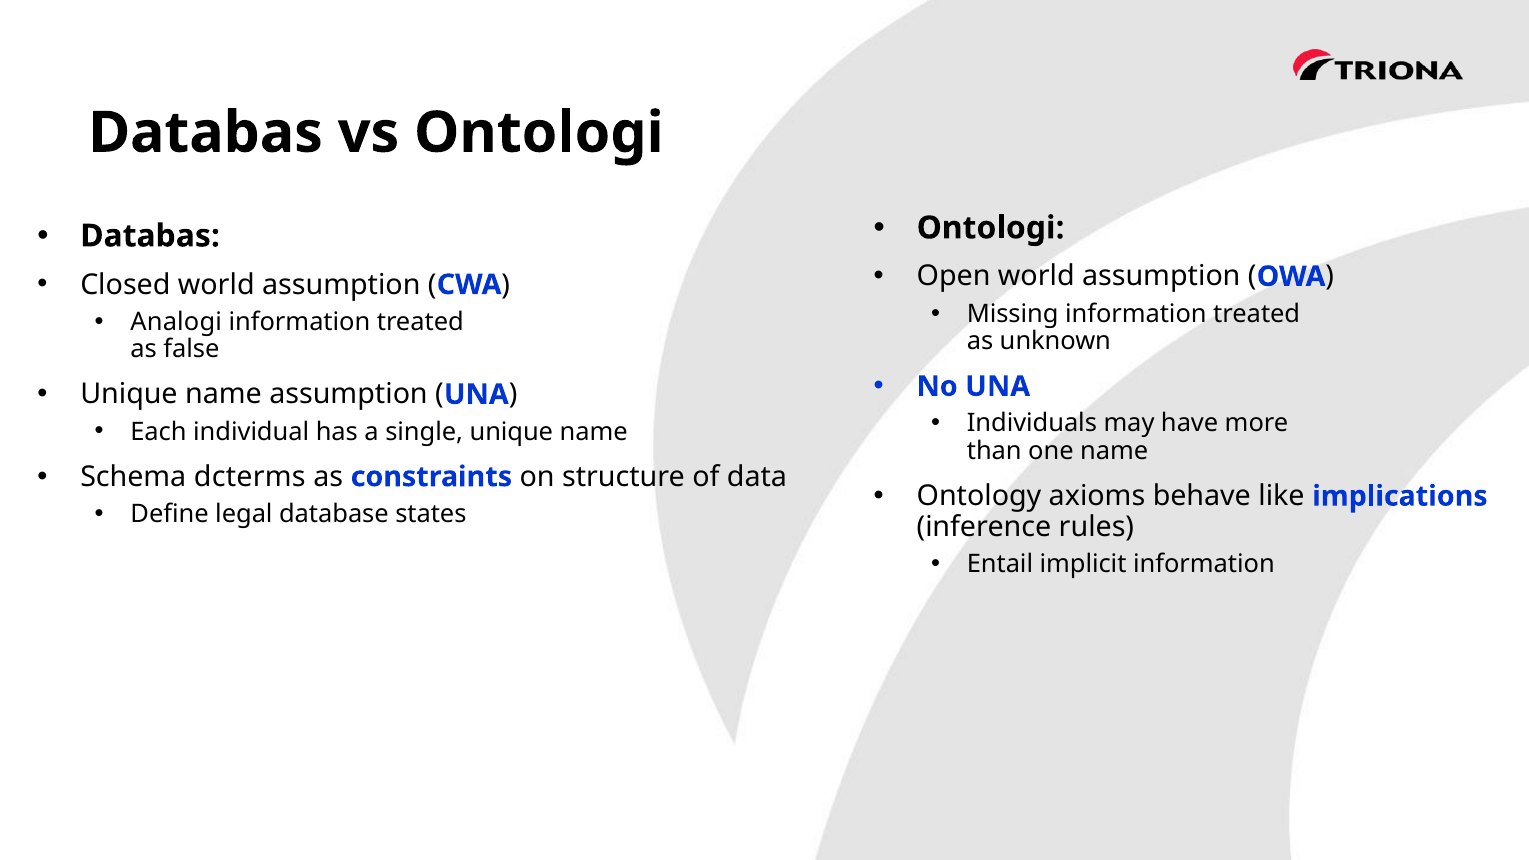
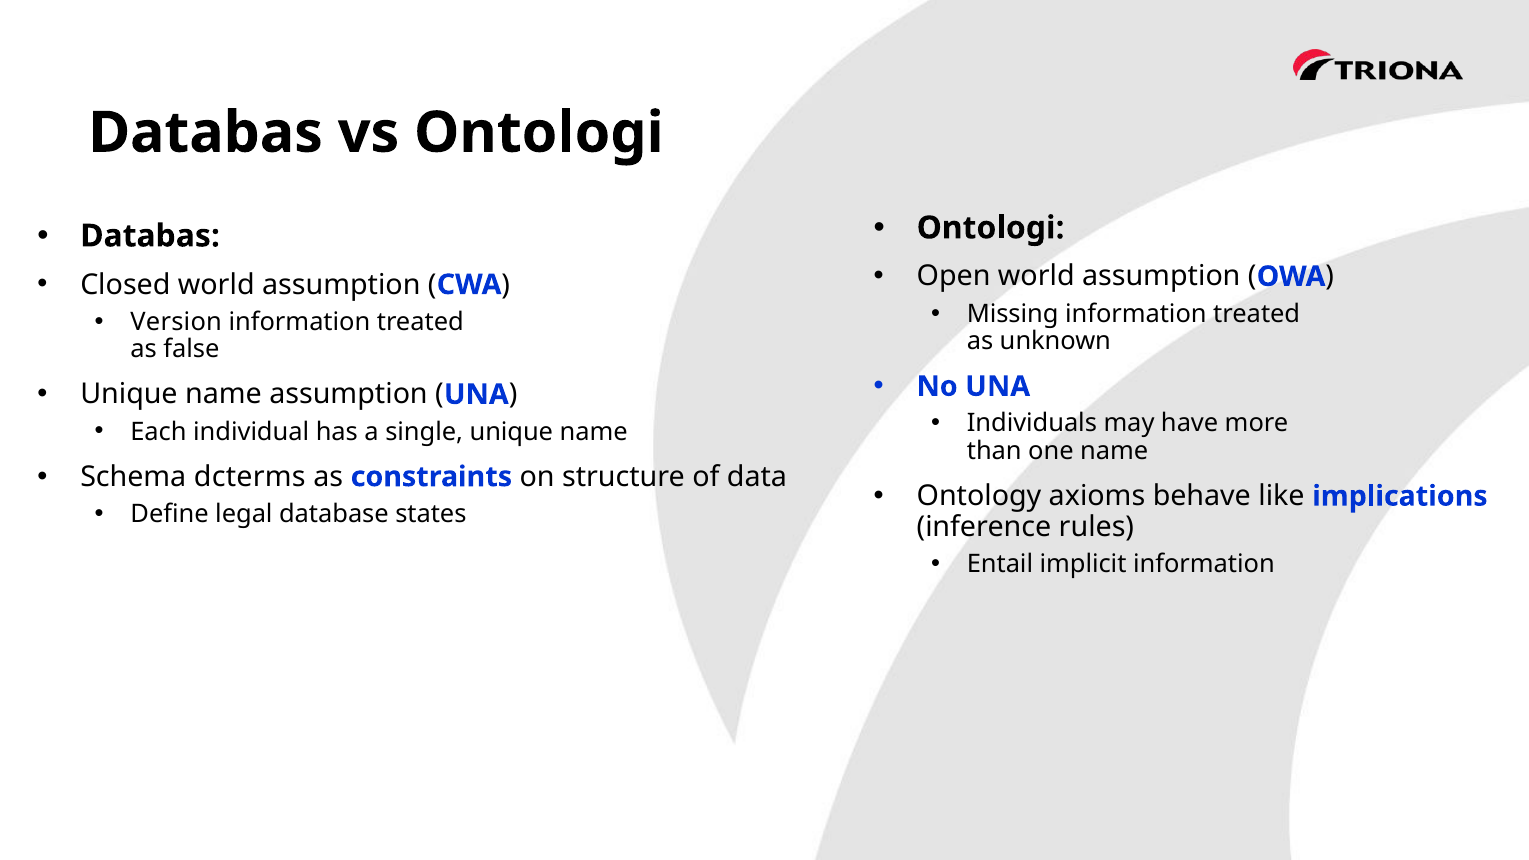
Analogi: Analogi -> Version (176, 322)
